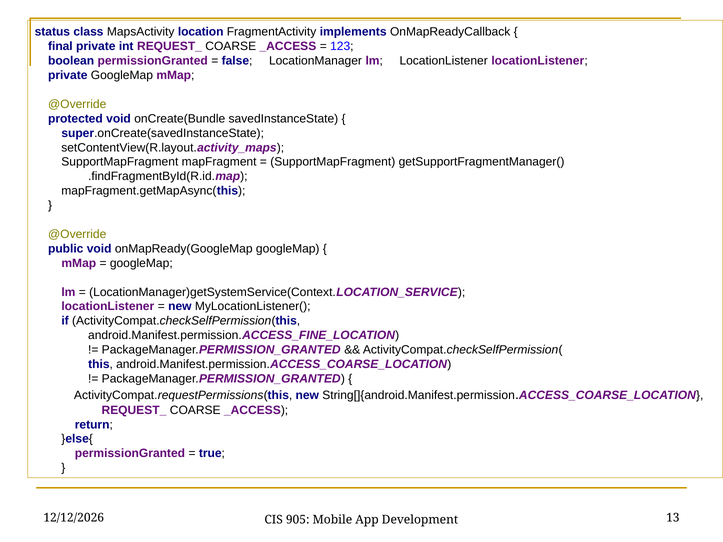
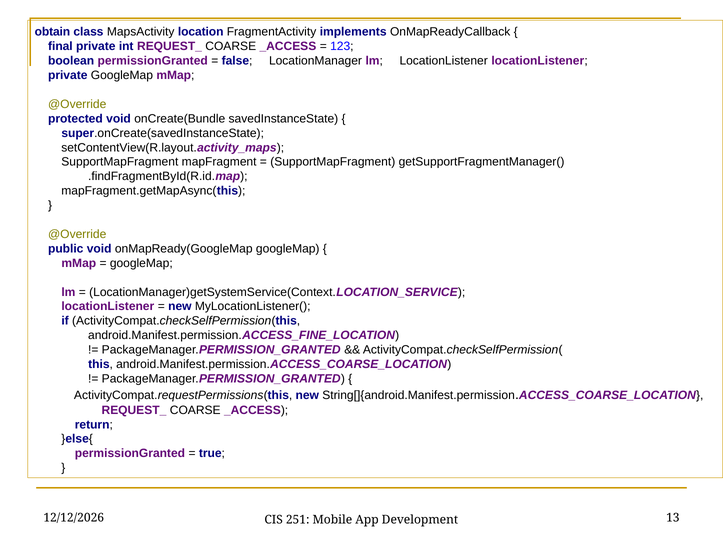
status: status -> obtain (52, 32)
905: 905 -> 251 (298, 520)
